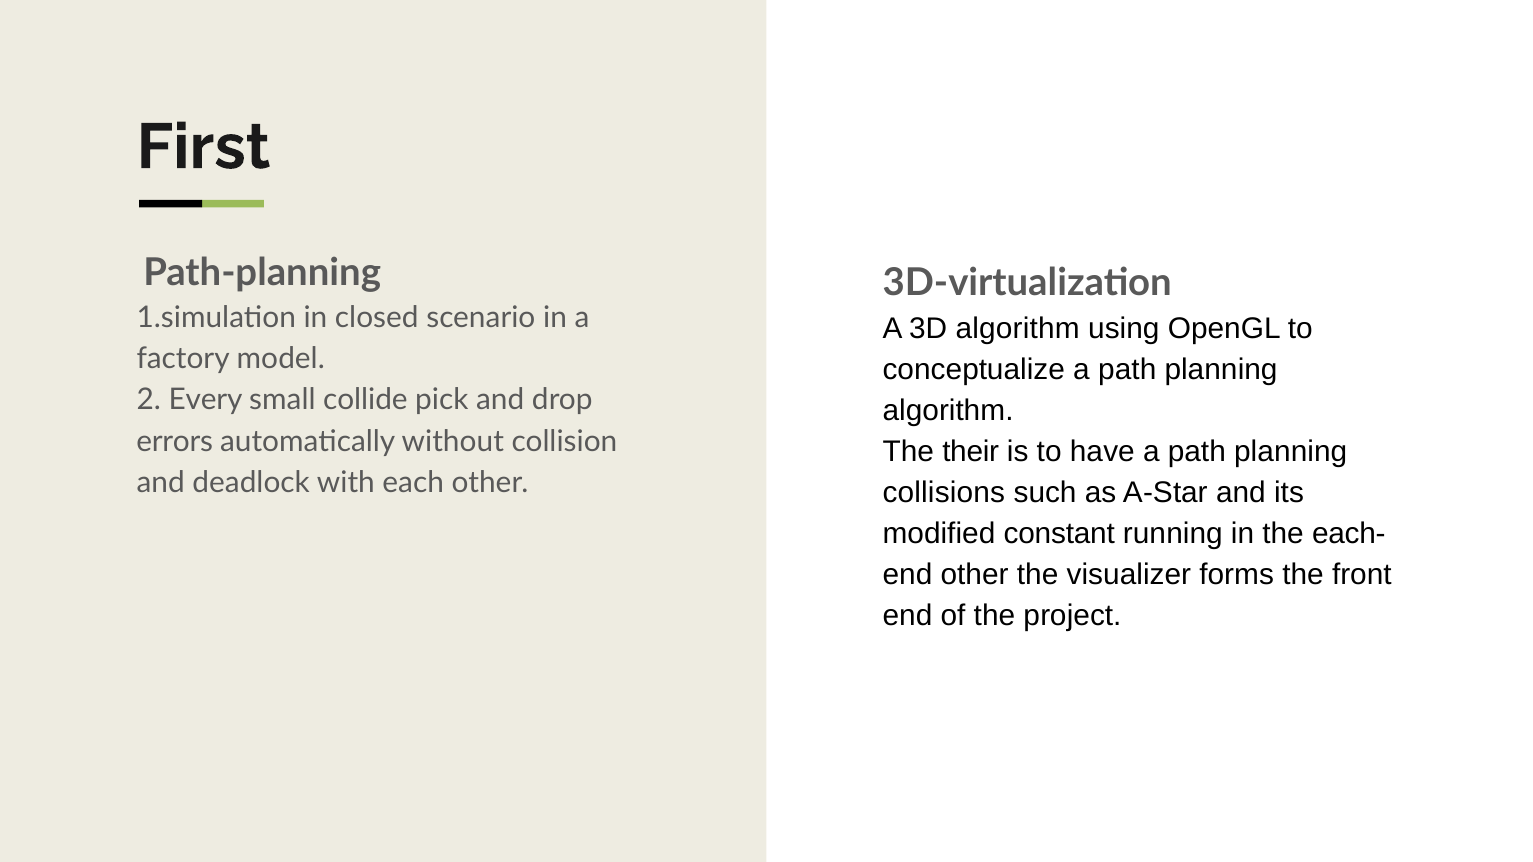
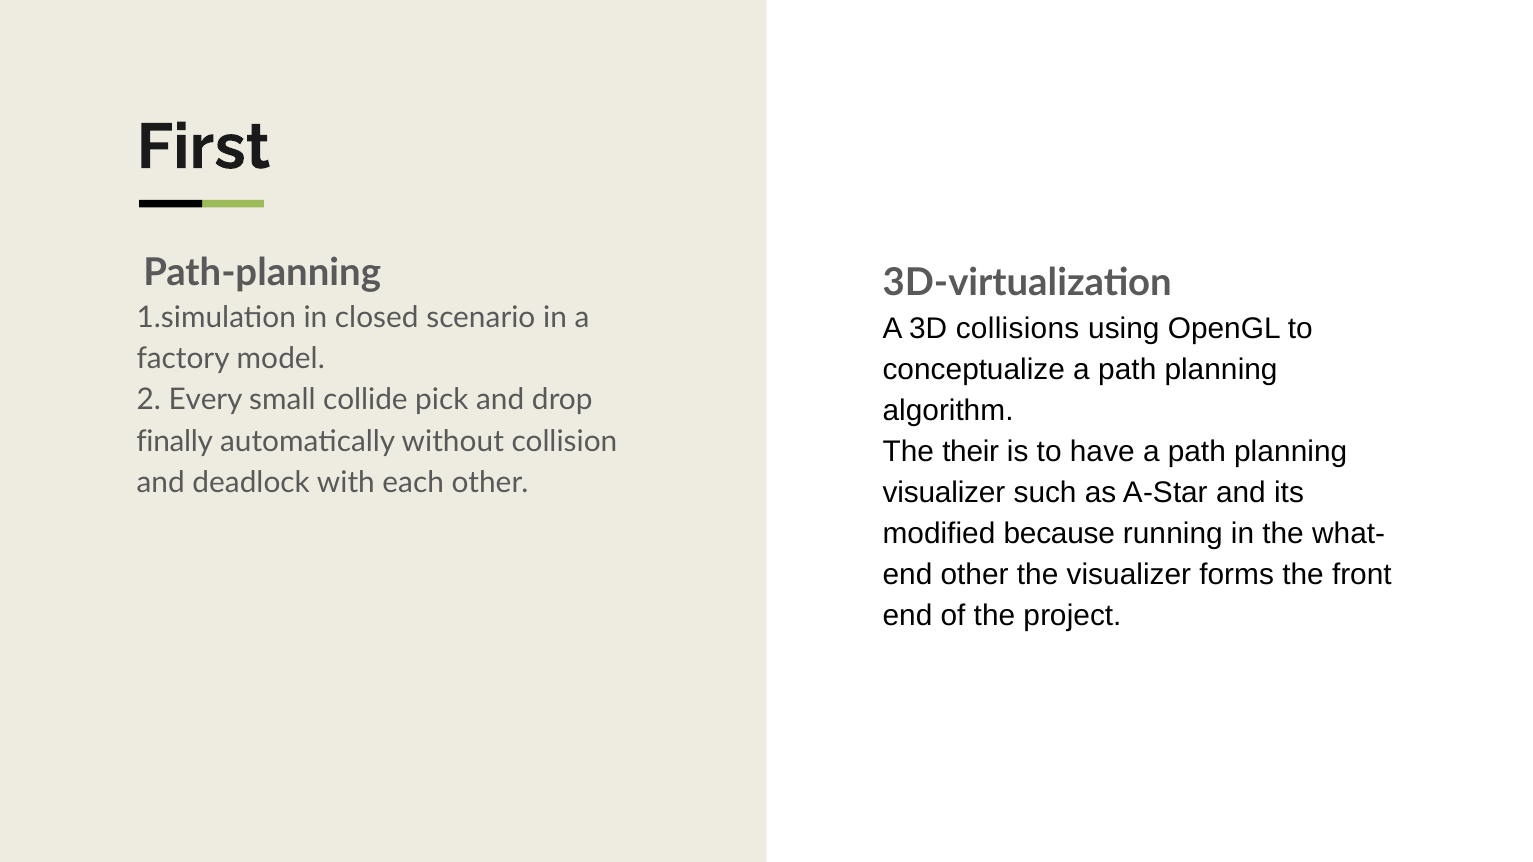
3D algorithm: algorithm -> collisions (1018, 329)
errors: errors -> finally (175, 441)
collisions: collisions -> visualizer (944, 493)
constant: constant -> because (1059, 534)
each-: each- -> what- (1349, 534)
